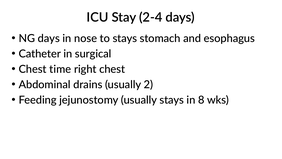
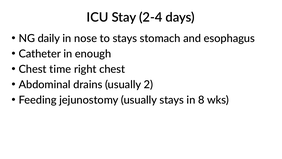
NG days: days -> daily (49, 38)
surgical: surgical -> enough (93, 54)
